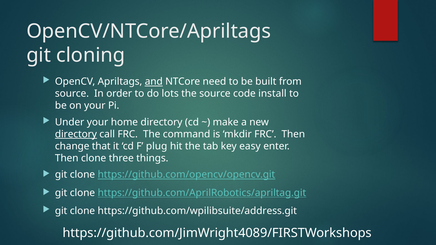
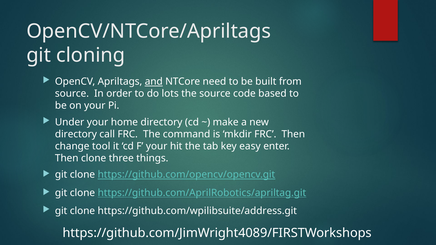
install: install -> based (272, 94)
directory underline: present -> none (76, 134)
that: that -> tool (101, 146)
F plug: plug -> your (157, 146)
